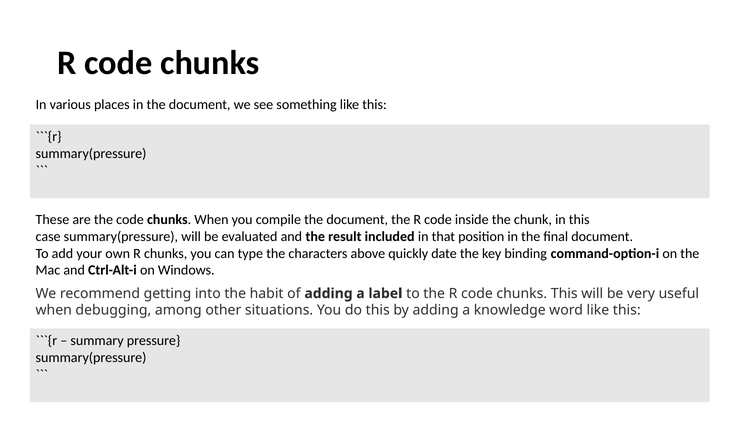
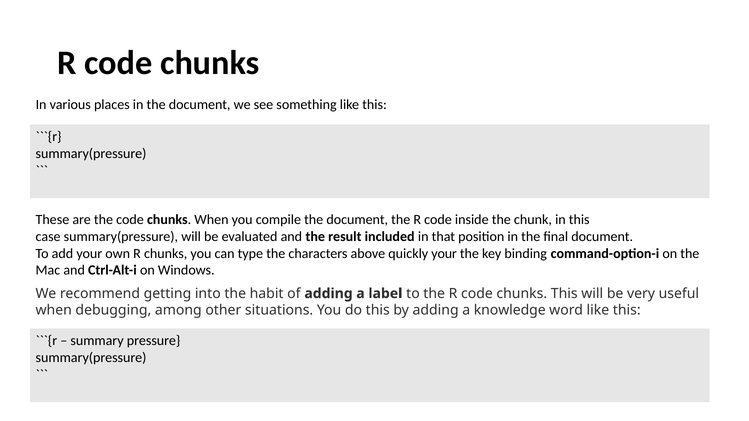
quickly date: date -> your (444, 254)
